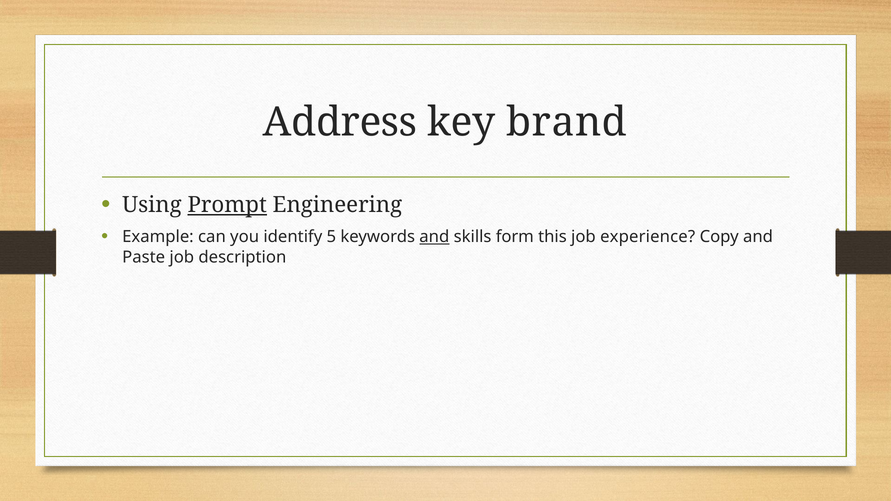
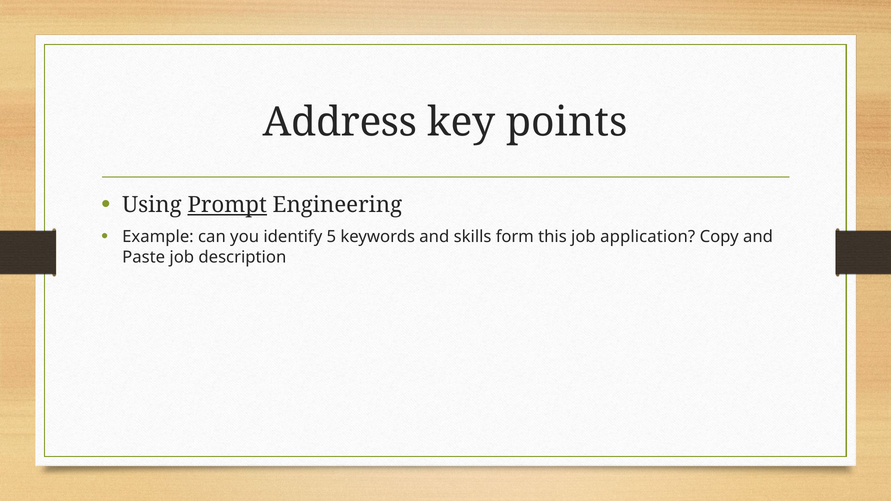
brand: brand -> points (567, 122)
and underline: present -> none (434, 237)
experience: experience -> application (648, 237)
